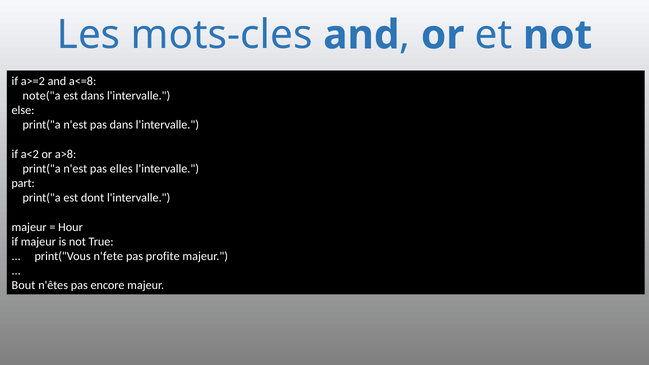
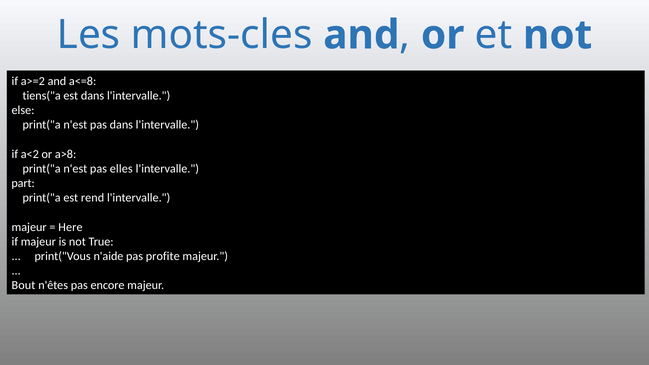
note("a: note("a -> tiens("a (42, 96)
dont: dont -> rend (93, 198)
Hour: Hour -> Here (70, 227)
n'fete: n'fete -> n'aide (108, 256)
